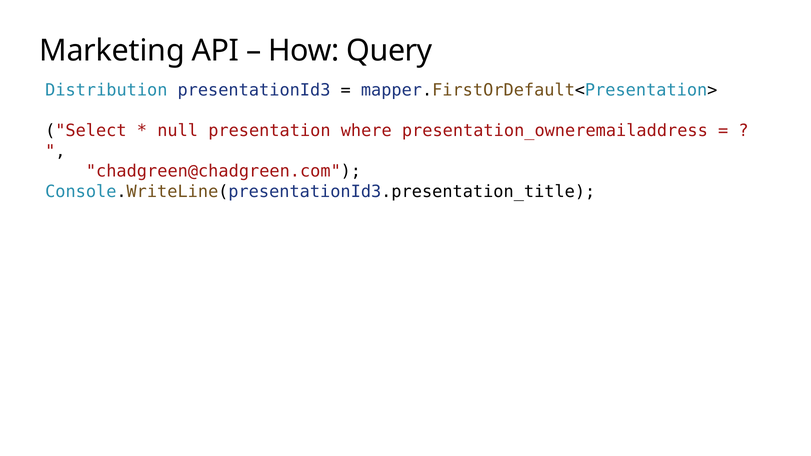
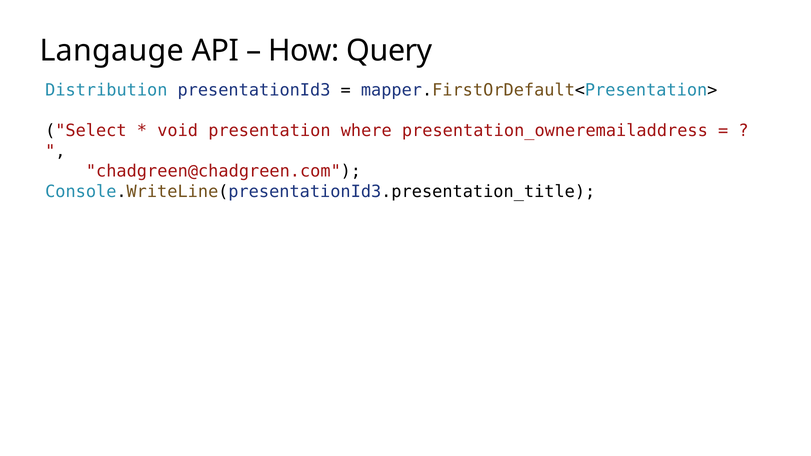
Marketing: Marketing -> Langauge (112, 51)
null: null -> void (178, 131)
